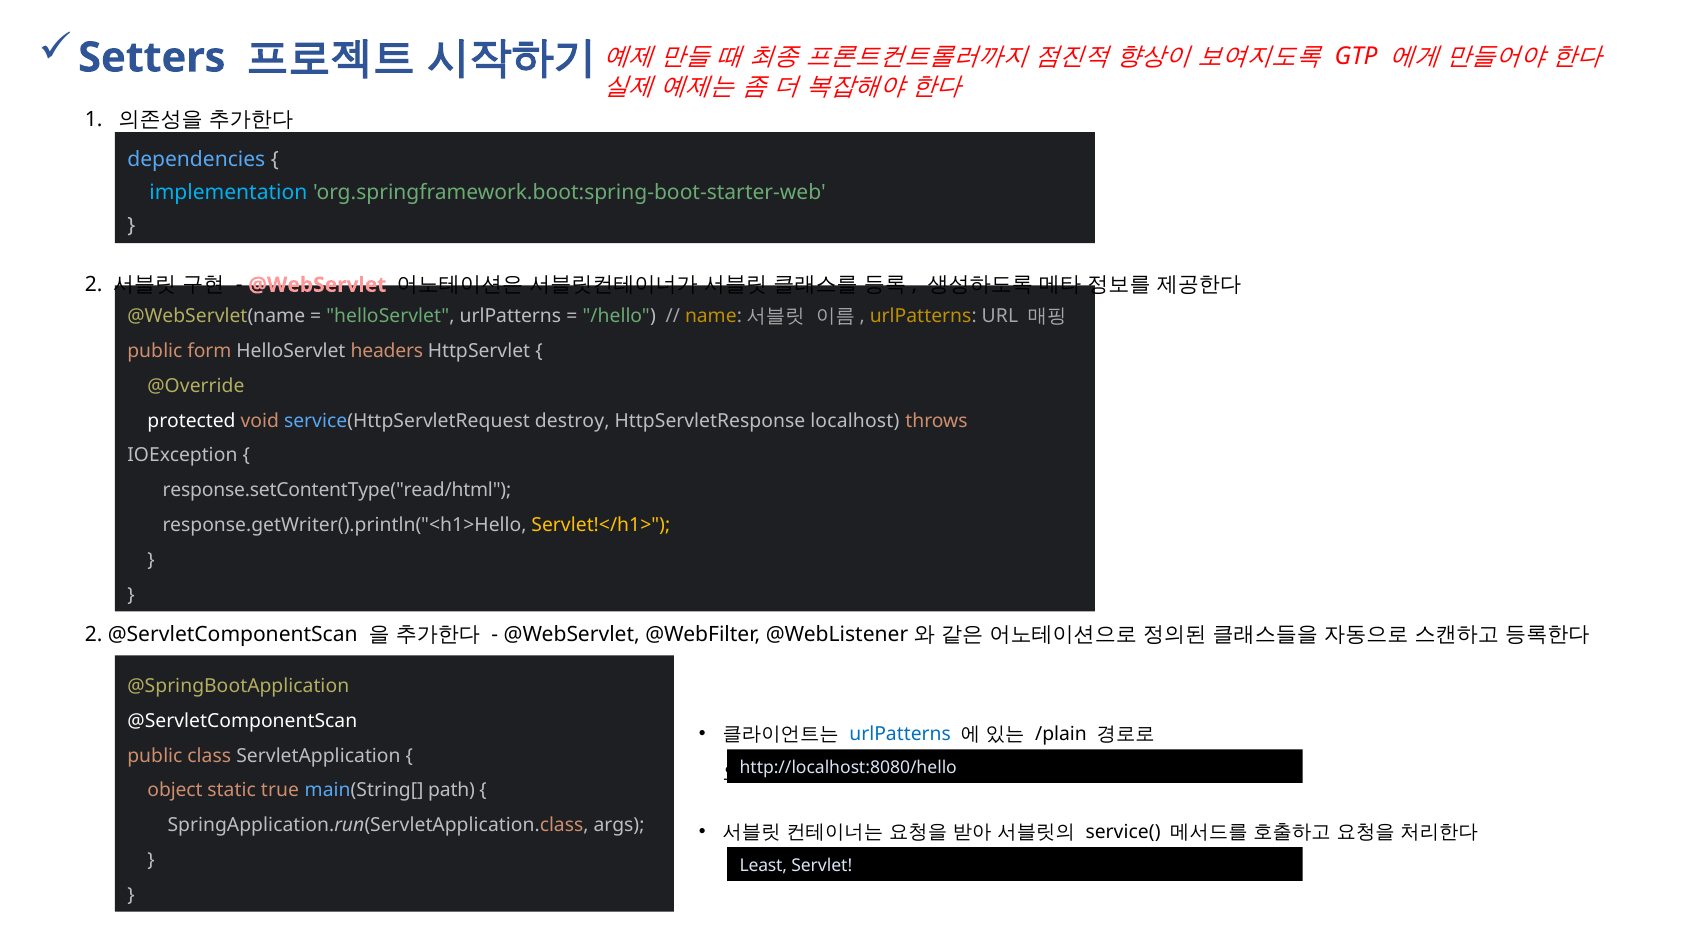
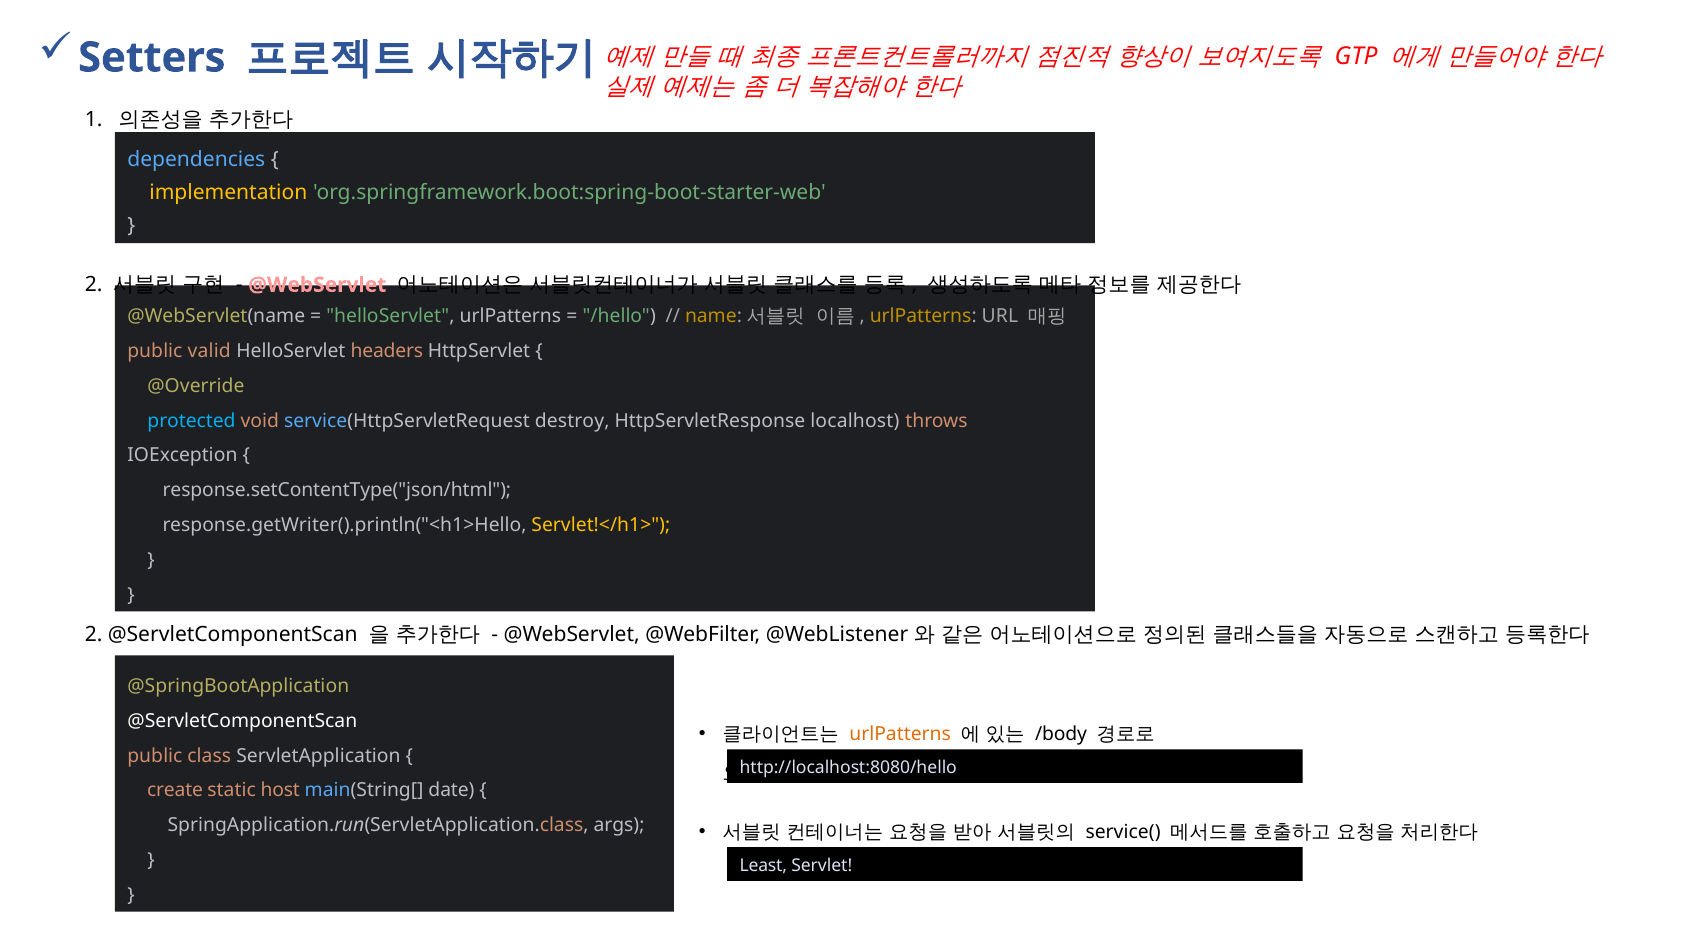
implementation colour: light blue -> yellow (228, 193)
form: form -> valid (209, 351)
protected colour: white -> light blue (192, 420)
response.setContentType("read/html: response.setContentType("read/html -> response.setContentType("json/html (337, 490)
urlPatterns colour: blue -> orange (900, 733)
/plain: /plain -> /body (1061, 733)
object: object -> create (175, 790)
true: true -> host (280, 790)
path: path -> date (451, 790)
